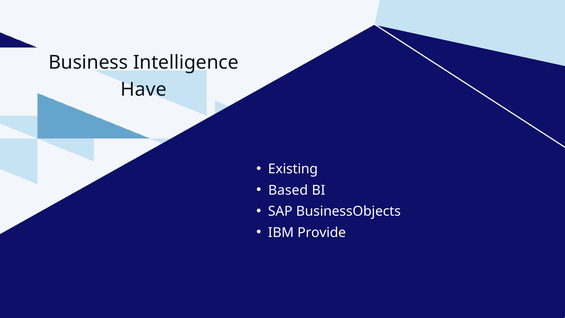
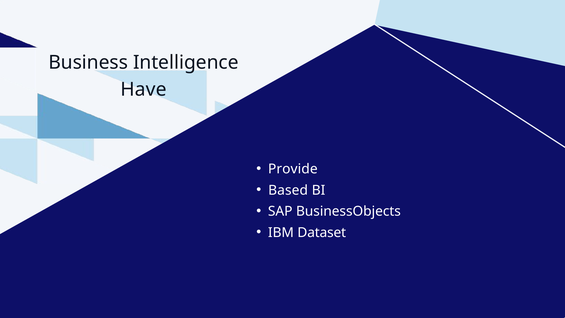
Existing: Existing -> Provide (293, 169)
Provide: Provide -> Dataset (322, 232)
